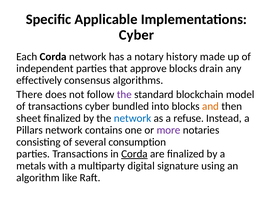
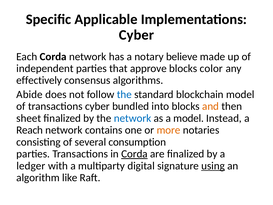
history: history -> believe (182, 57)
drain: drain -> color (211, 68)
There: There -> Abide (30, 94)
the colour: purple -> blue (124, 94)
a refuse: refuse -> model (189, 118)
Pillars: Pillars -> Reach (30, 130)
more colour: purple -> orange (168, 130)
metals: metals -> ledger (31, 166)
using underline: none -> present (213, 166)
